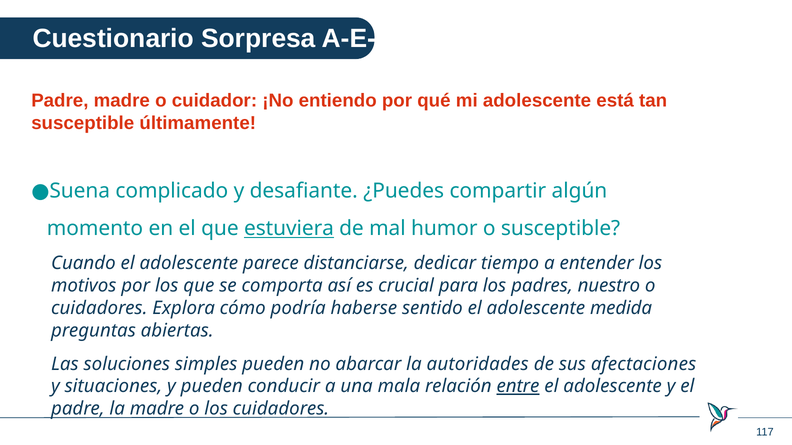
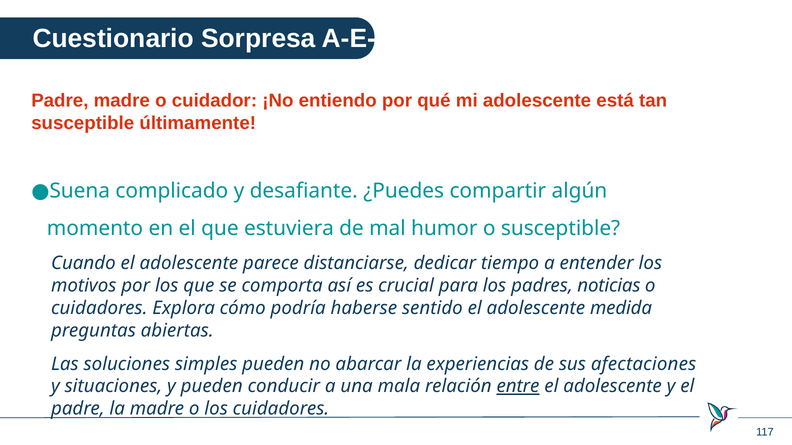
estuviera underline: present -> none (289, 229)
nuestro: nuestro -> noticias (609, 286)
autoridades: autoridades -> experiencias (478, 364)
